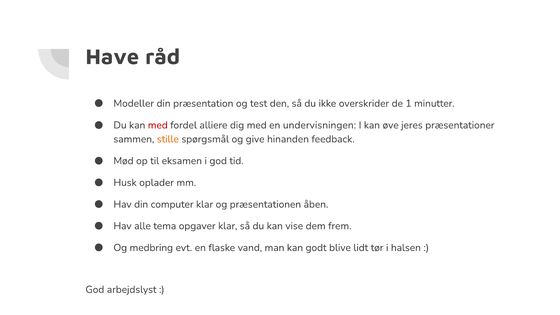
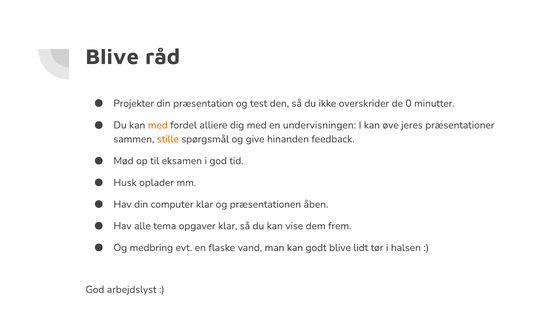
Have: Have -> Blive (112, 57)
Modeller: Modeller -> Projekter (134, 103)
1: 1 -> 0 (409, 103)
med colour: red -> orange (158, 125)
